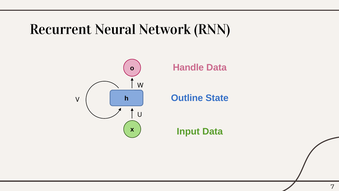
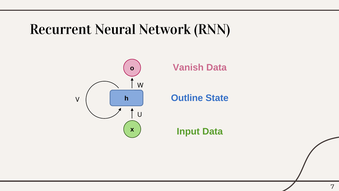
Handle: Handle -> Vanish (188, 67)
